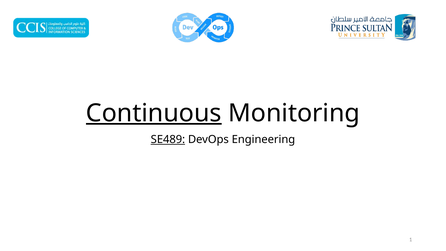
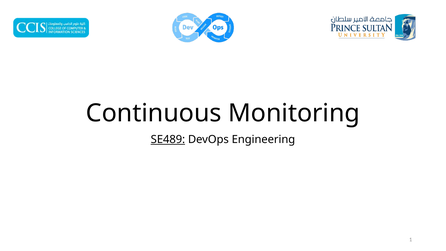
Continuous underline: present -> none (154, 113)
